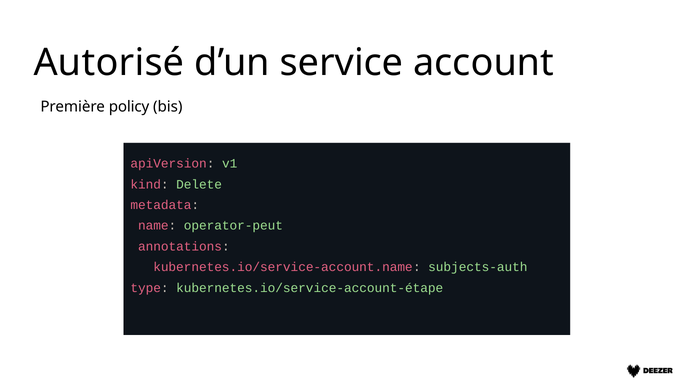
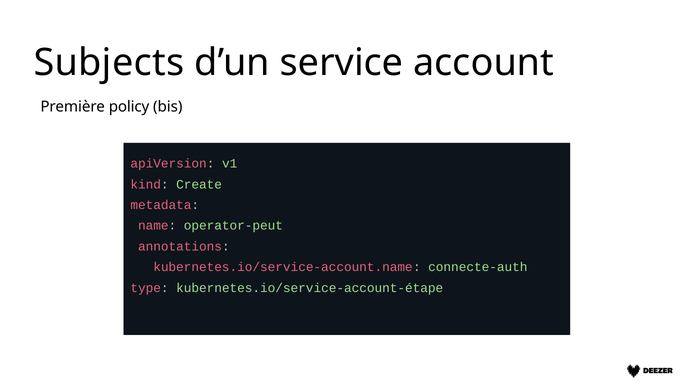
Autorisé: Autorisé -> Subjects (109, 63)
Delete: Delete -> Create (199, 184)
subjects-auth: subjects-auth -> connecte-auth (478, 267)
